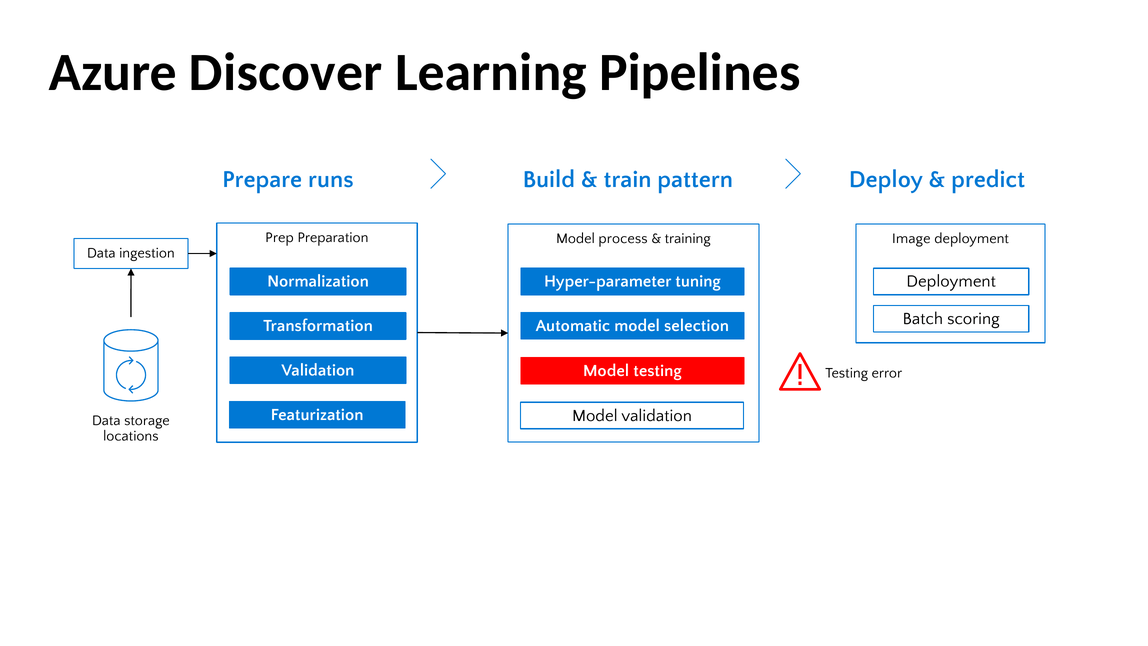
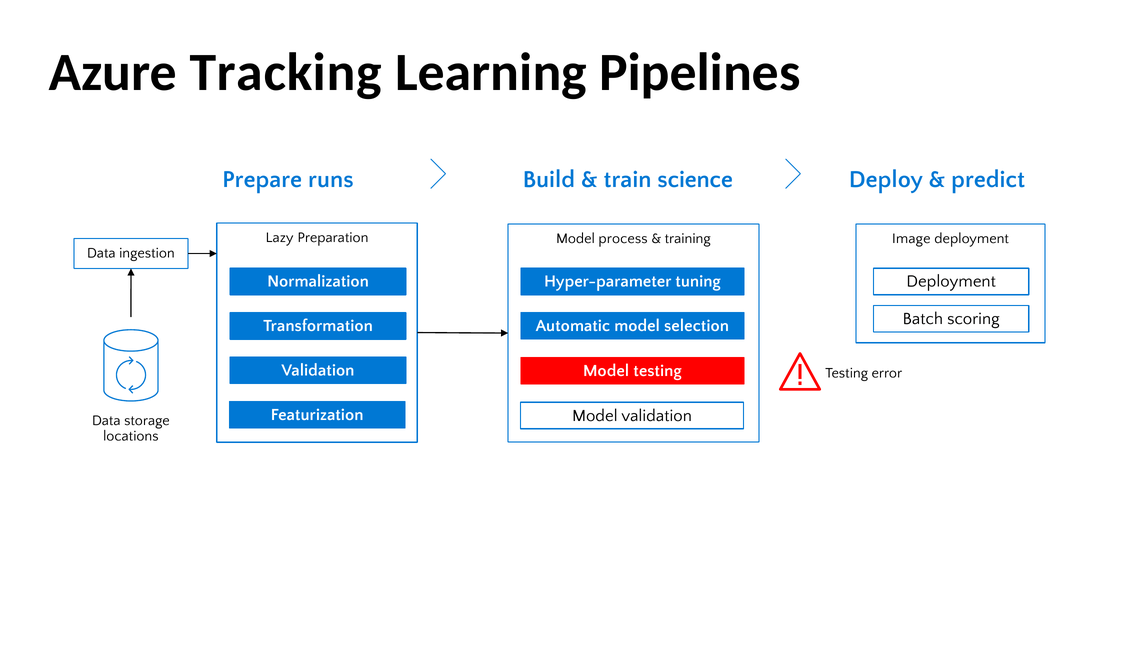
Discover: Discover -> Tracking (286, 72)
pattern: pattern -> science (695, 179)
Prep: Prep -> Lazy (279, 237)
